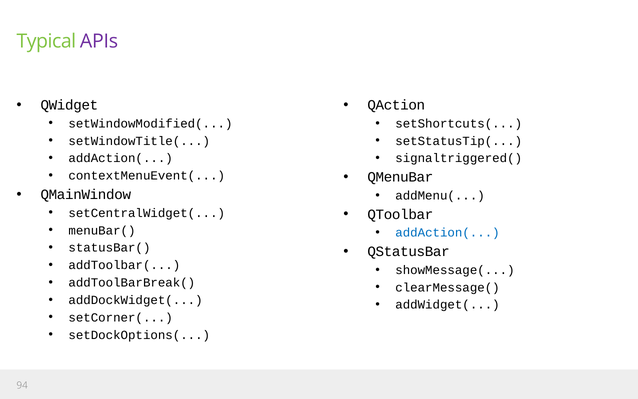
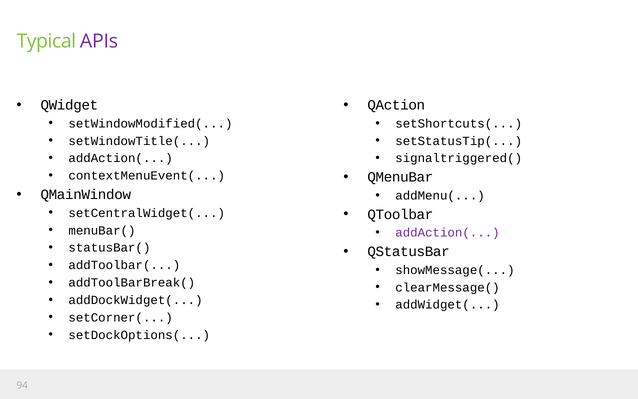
addAction( colour: blue -> purple (447, 233)
